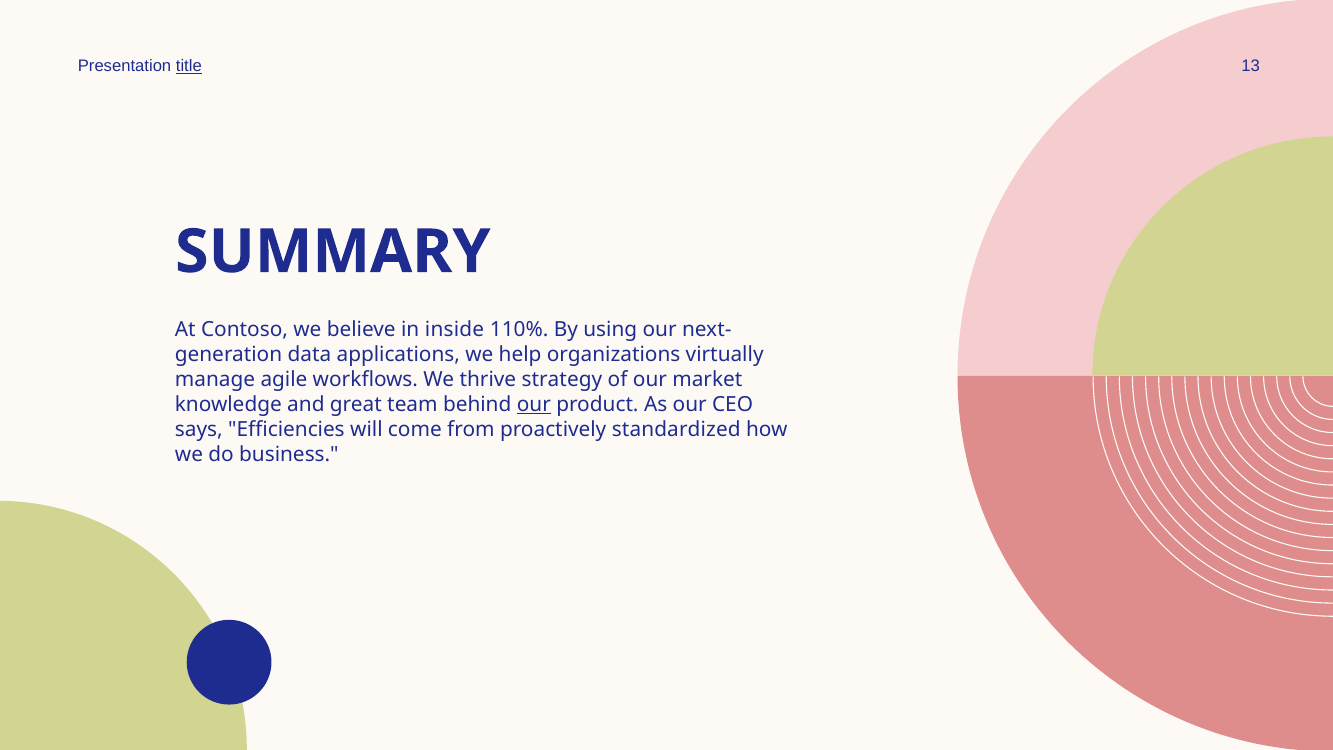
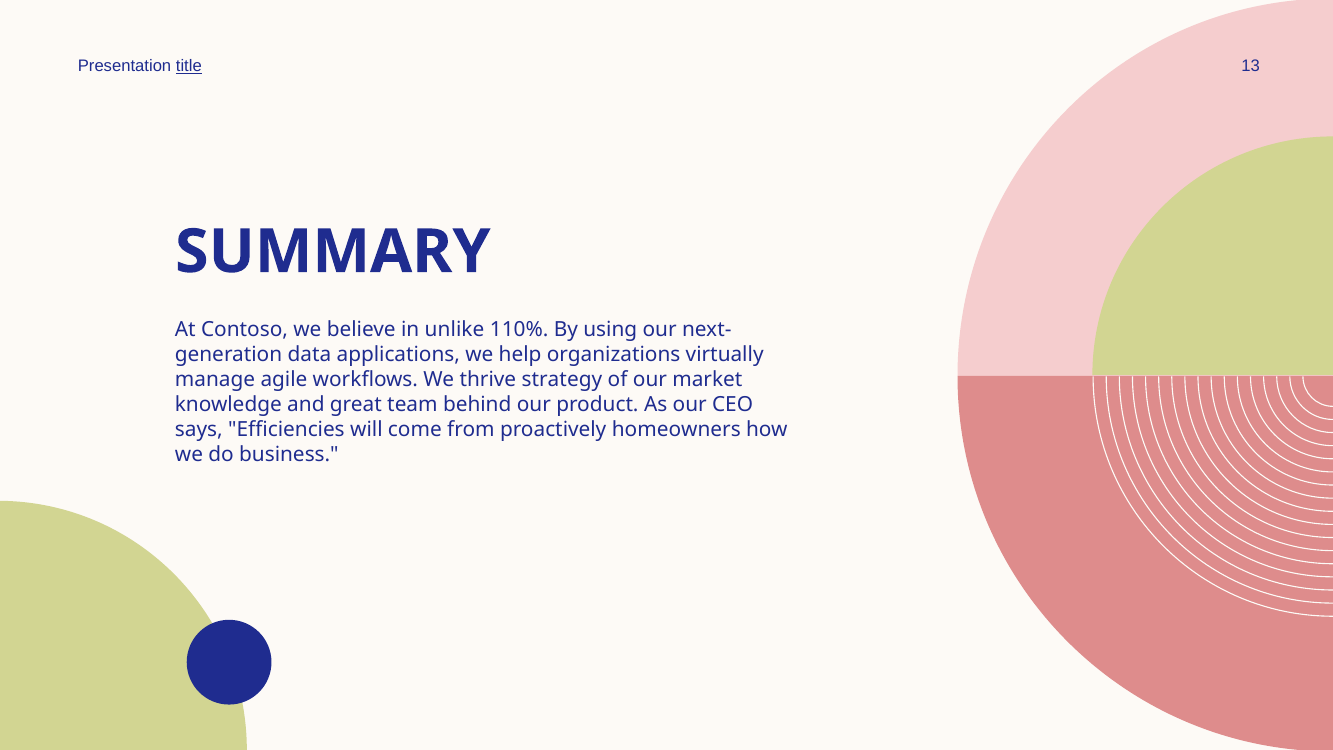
inside: inside -> unlike (455, 329)
our underline: present -> none (534, 404)
standardized: standardized -> homeowners (676, 429)
